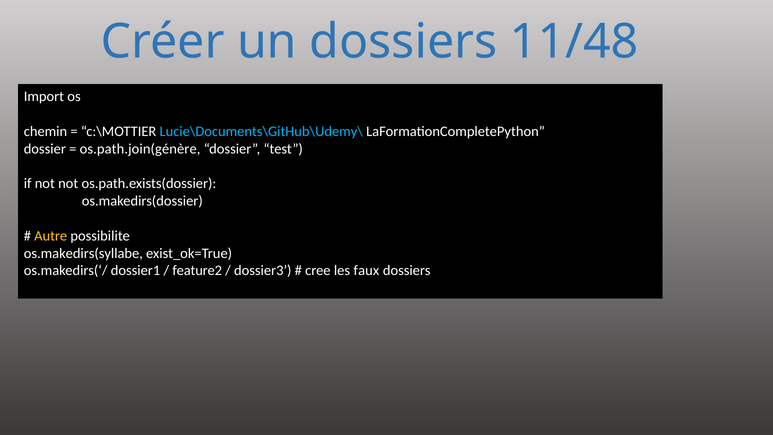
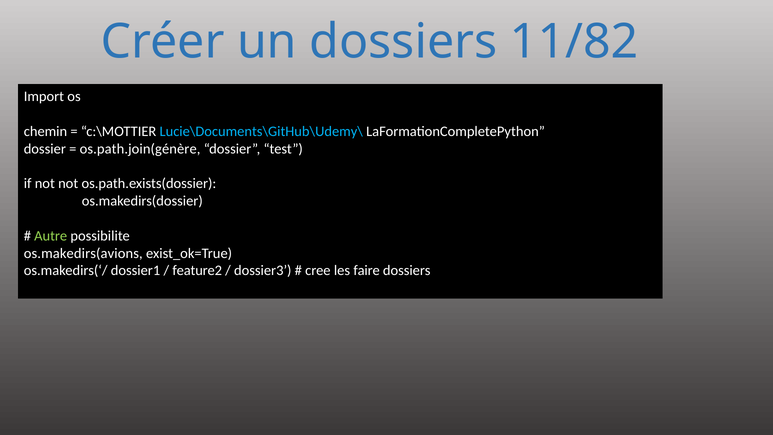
11/48: 11/48 -> 11/82 (574, 42)
Autre colour: yellow -> light green (51, 236)
os.makedirs(syllabe: os.makedirs(syllabe -> os.makedirs(avions (83, 253)
faux: faux -> faire (367, 271)
